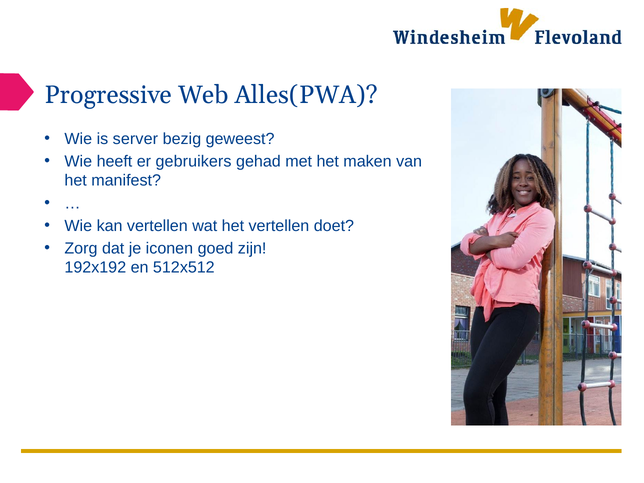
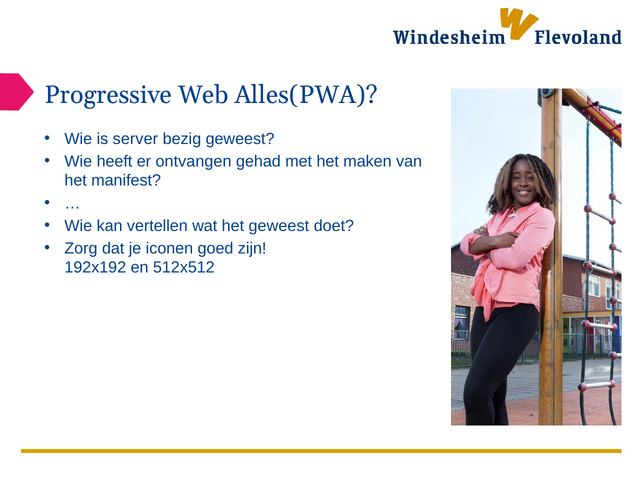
gebruikers: gebruikers -> ontvangen (194, 161)
het vertellen: vertellen -> geweest (279, 226)
